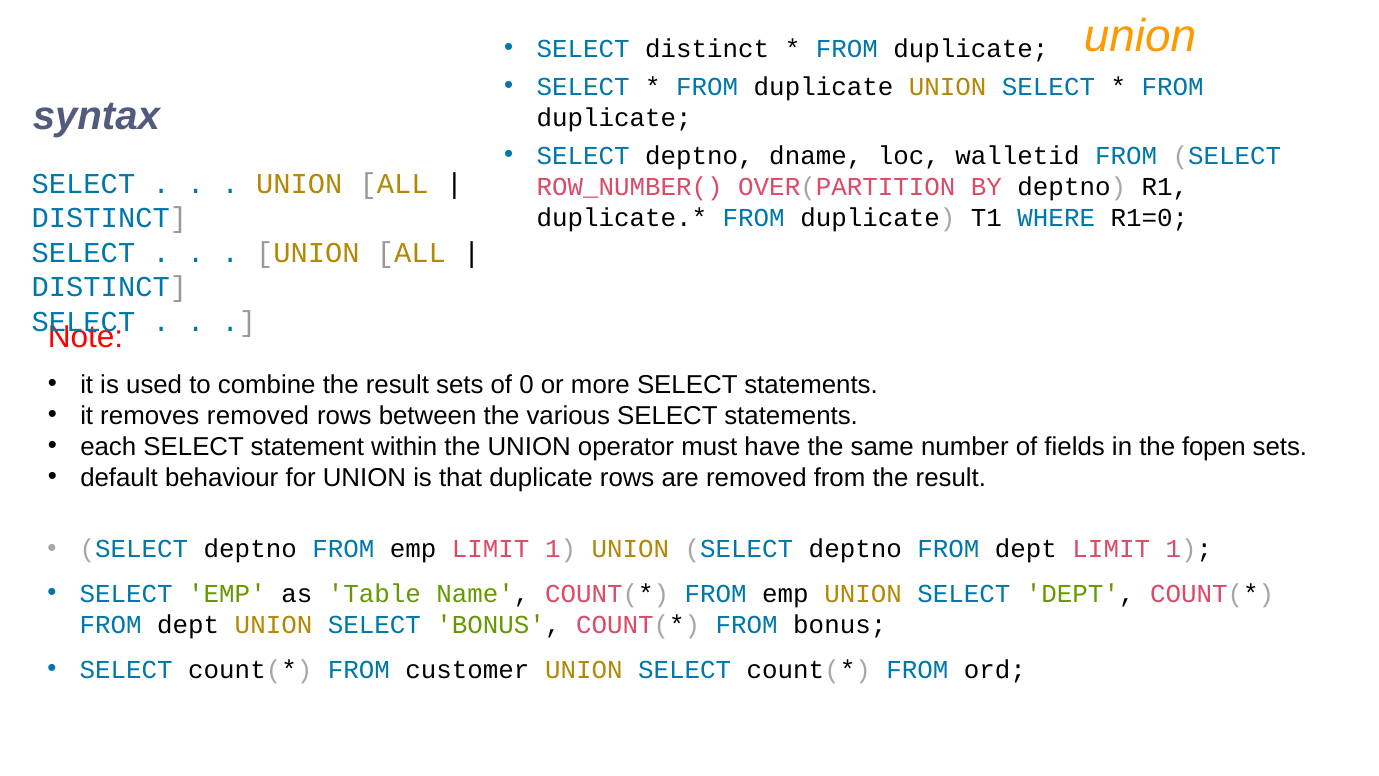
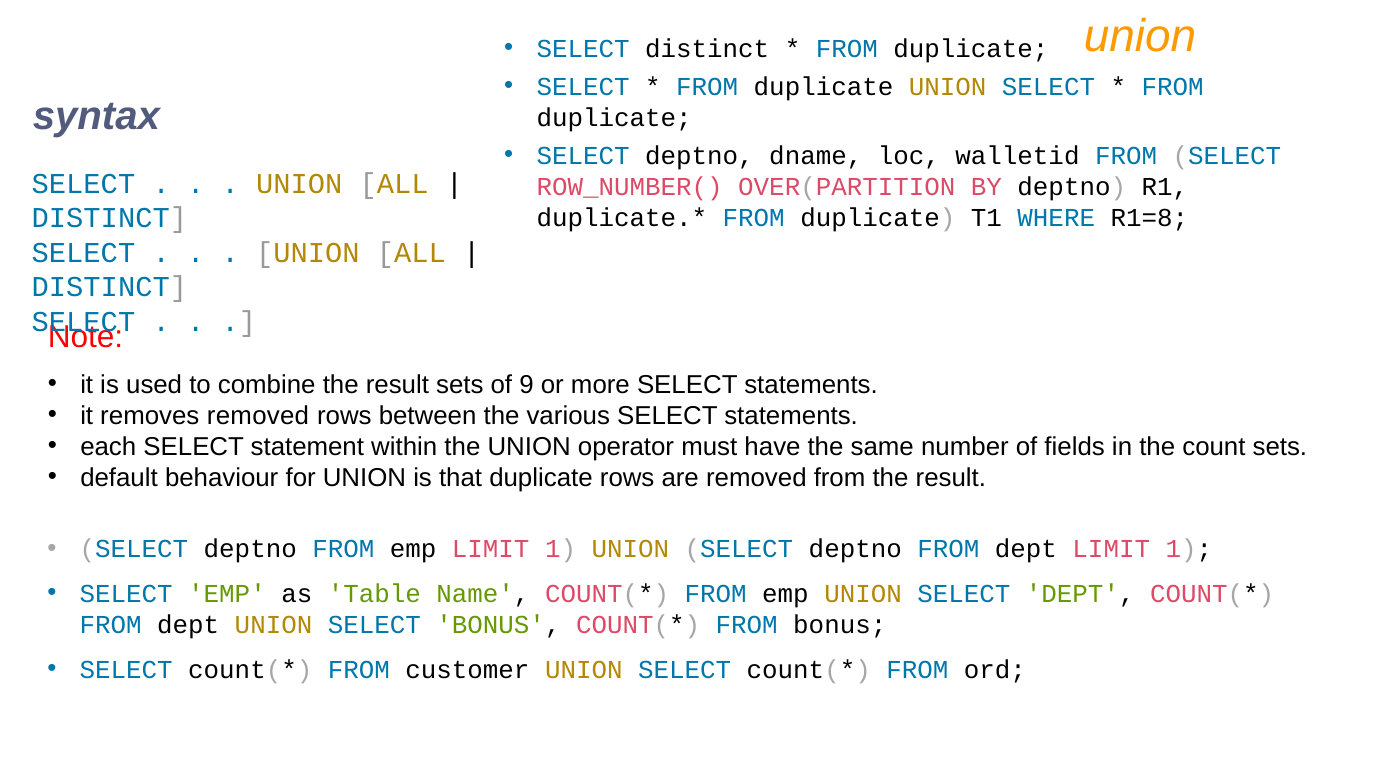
R1=0: R1=0 -> R1=8 (1149, 218)
0: 0 -> 9 (527, 384)
fopen: fopen -> count (1214, 447)
